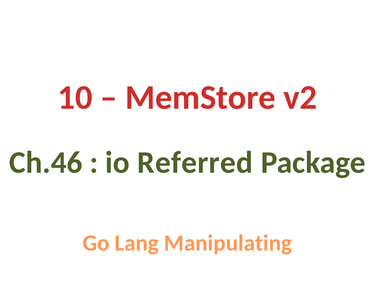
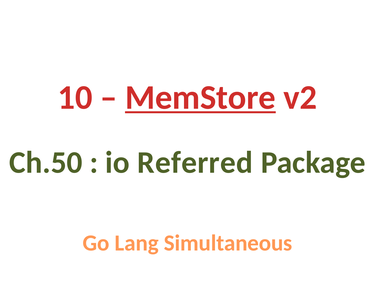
MemStore underline: none -> present (200, 97)
Ch.46: Ch.46 -> Ch.50 (46, 162)
Manipulating: Manipulating -> Simultaneous (228, 242)
